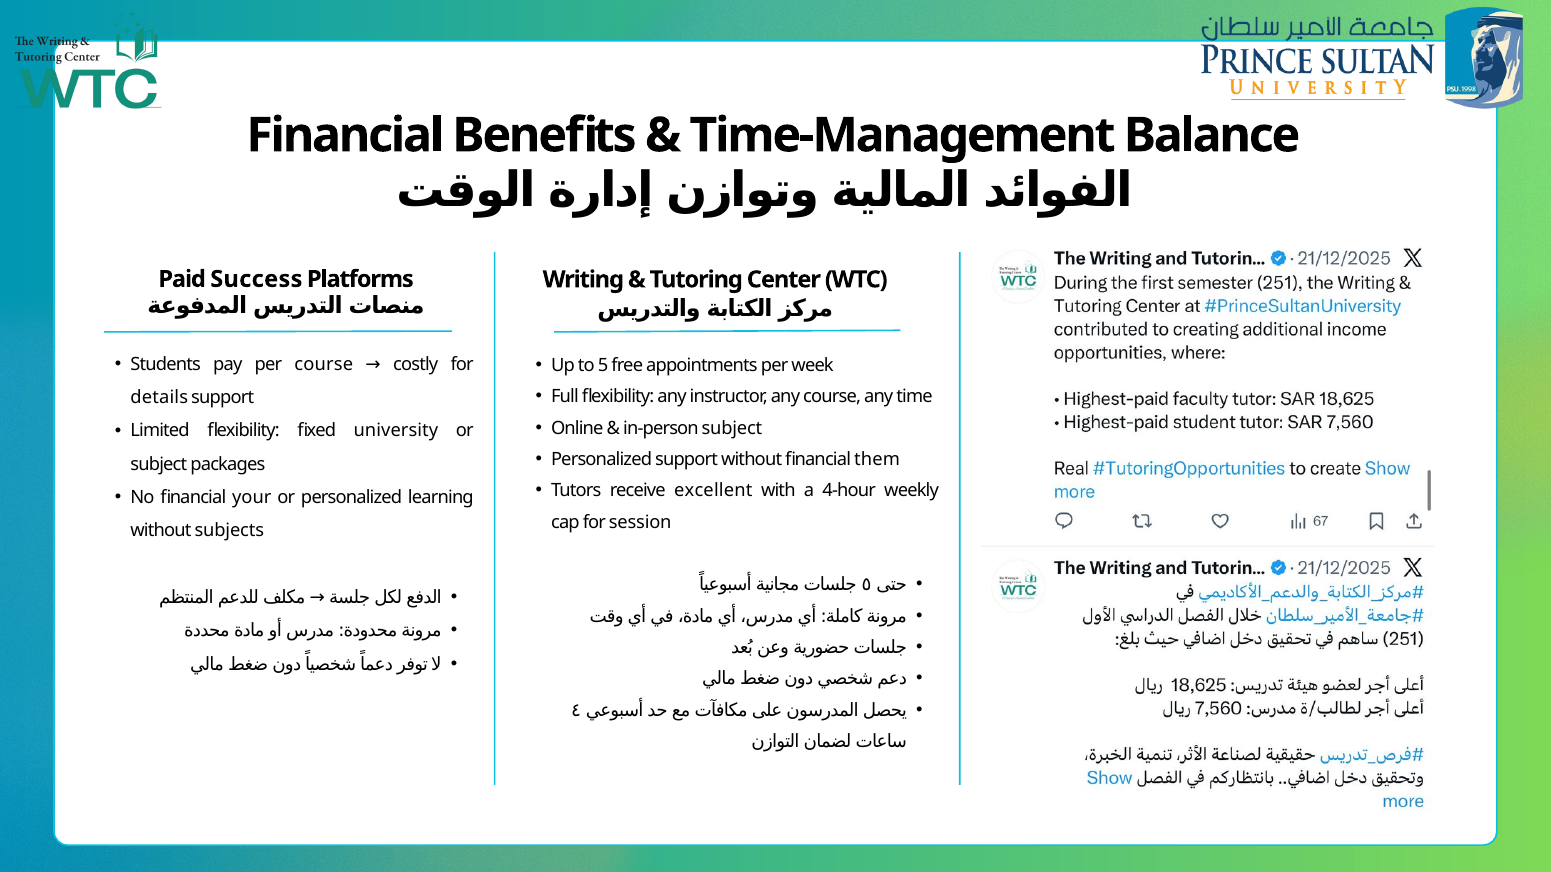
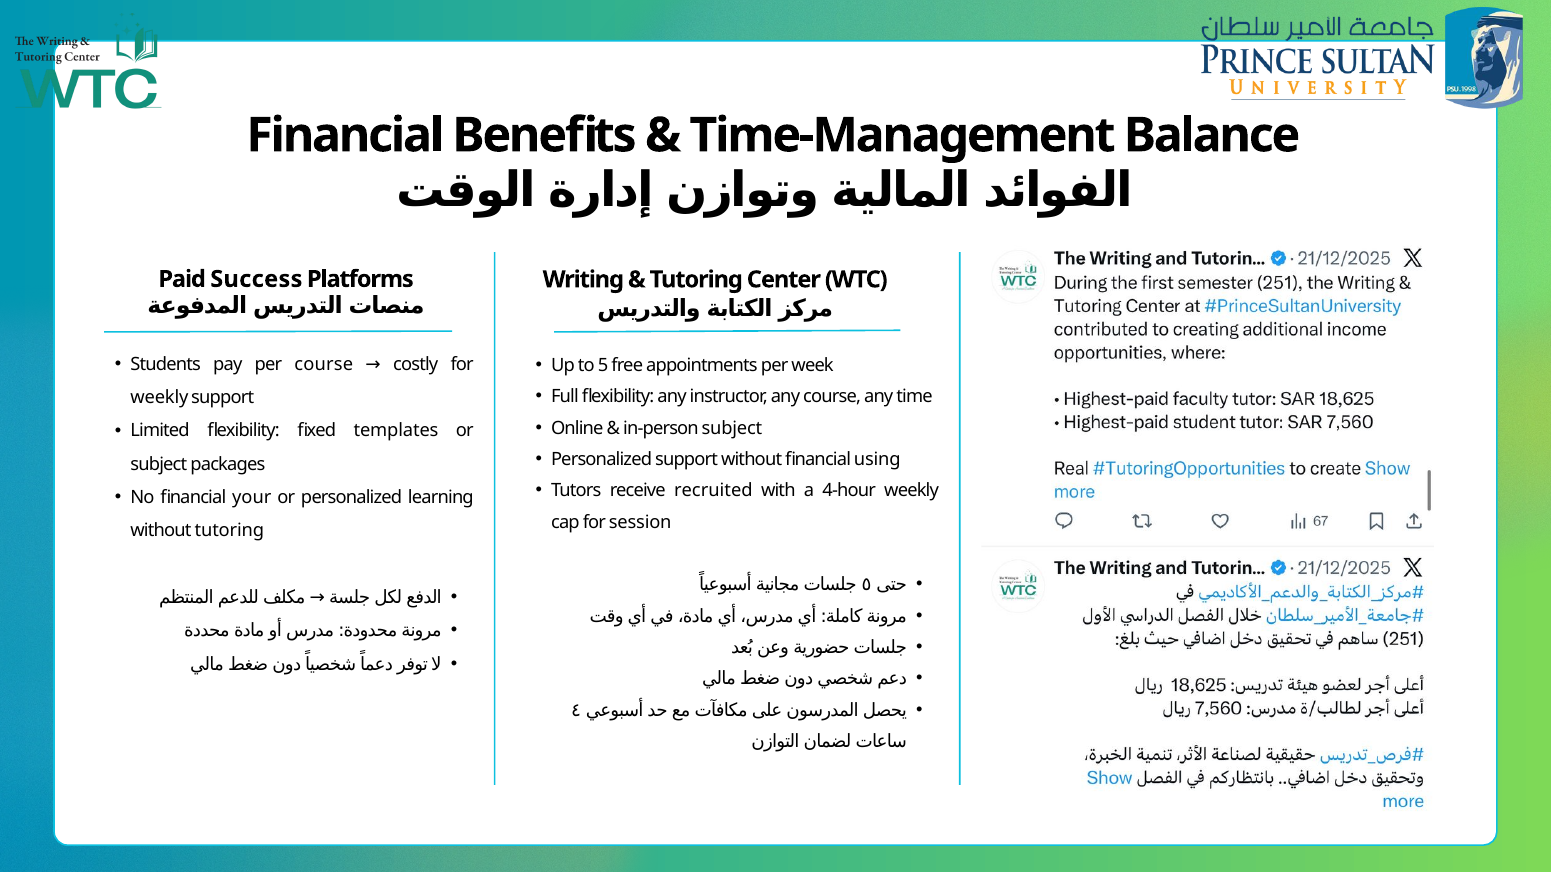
details: details -> weekly (159, 398)
university: university -> templates (396, 431)
them: them -> using (877, 460)
excellent: excellent -> recruited (713, 491)
without subjects: subjects -> tutoring (229, 531)
